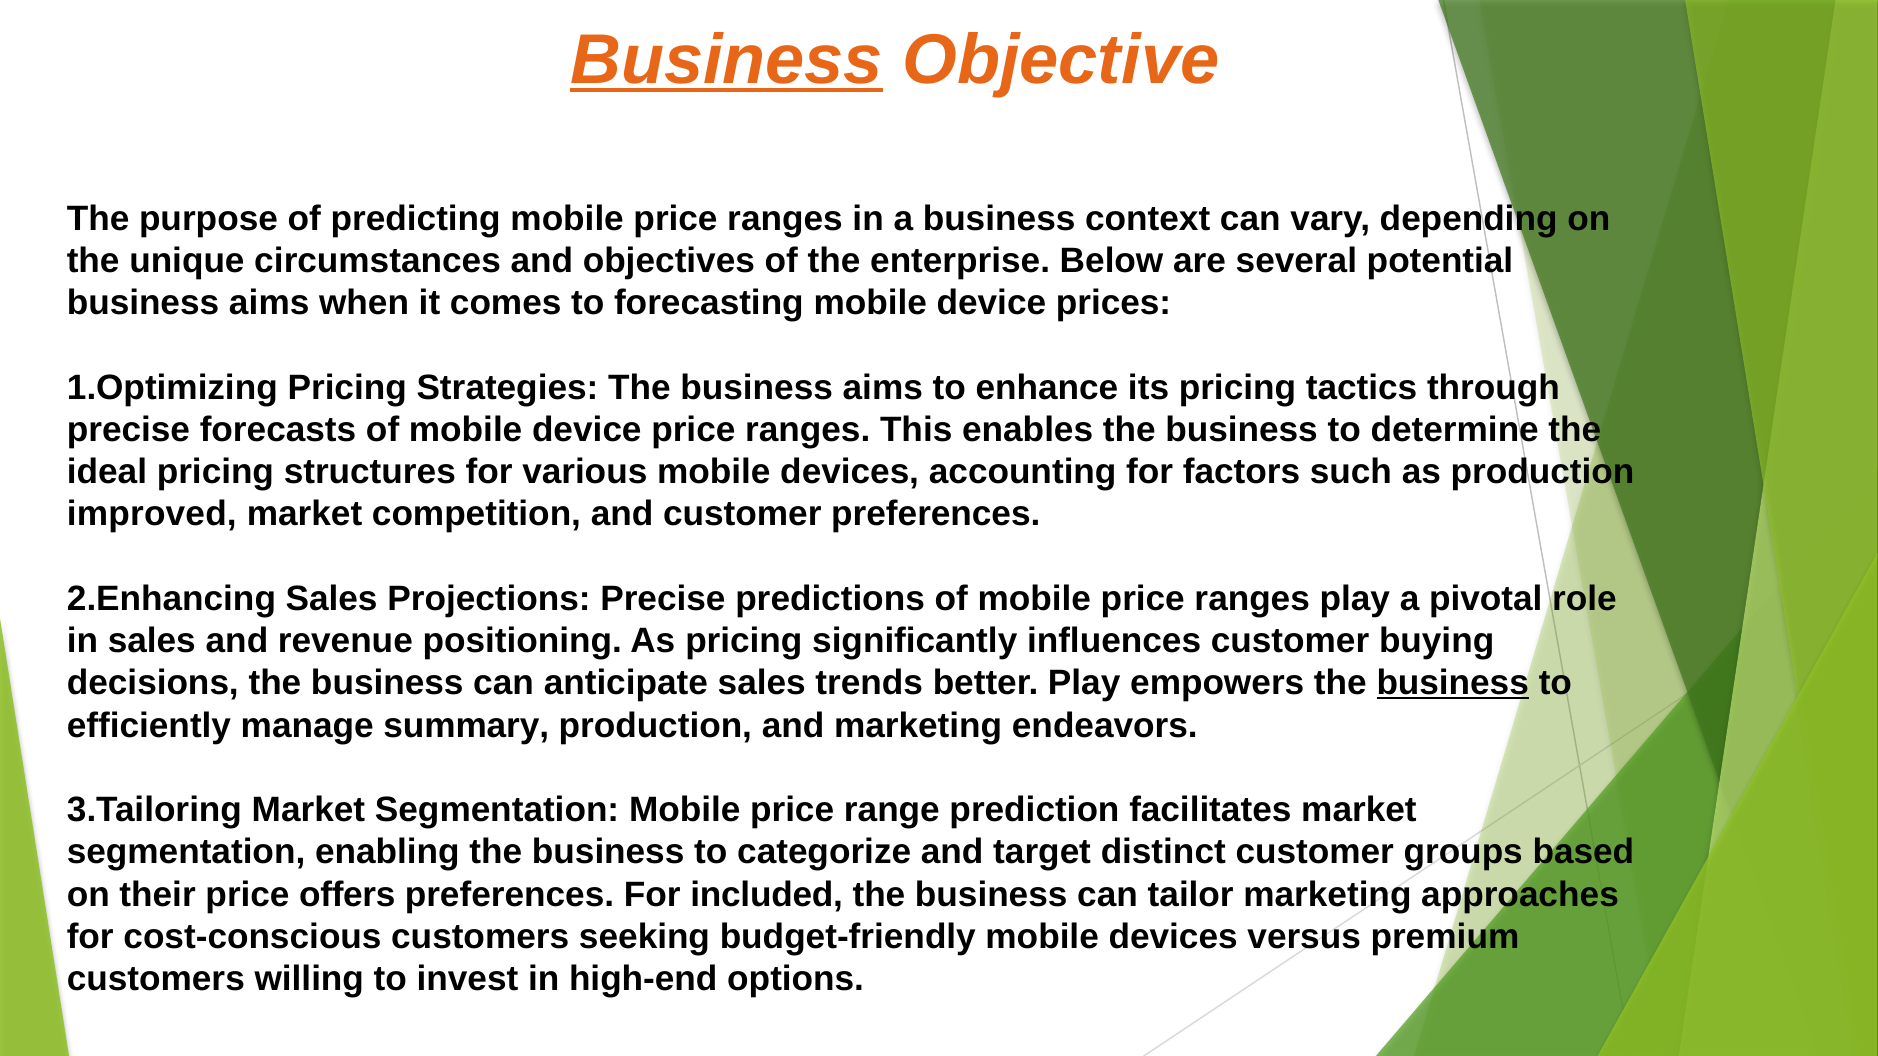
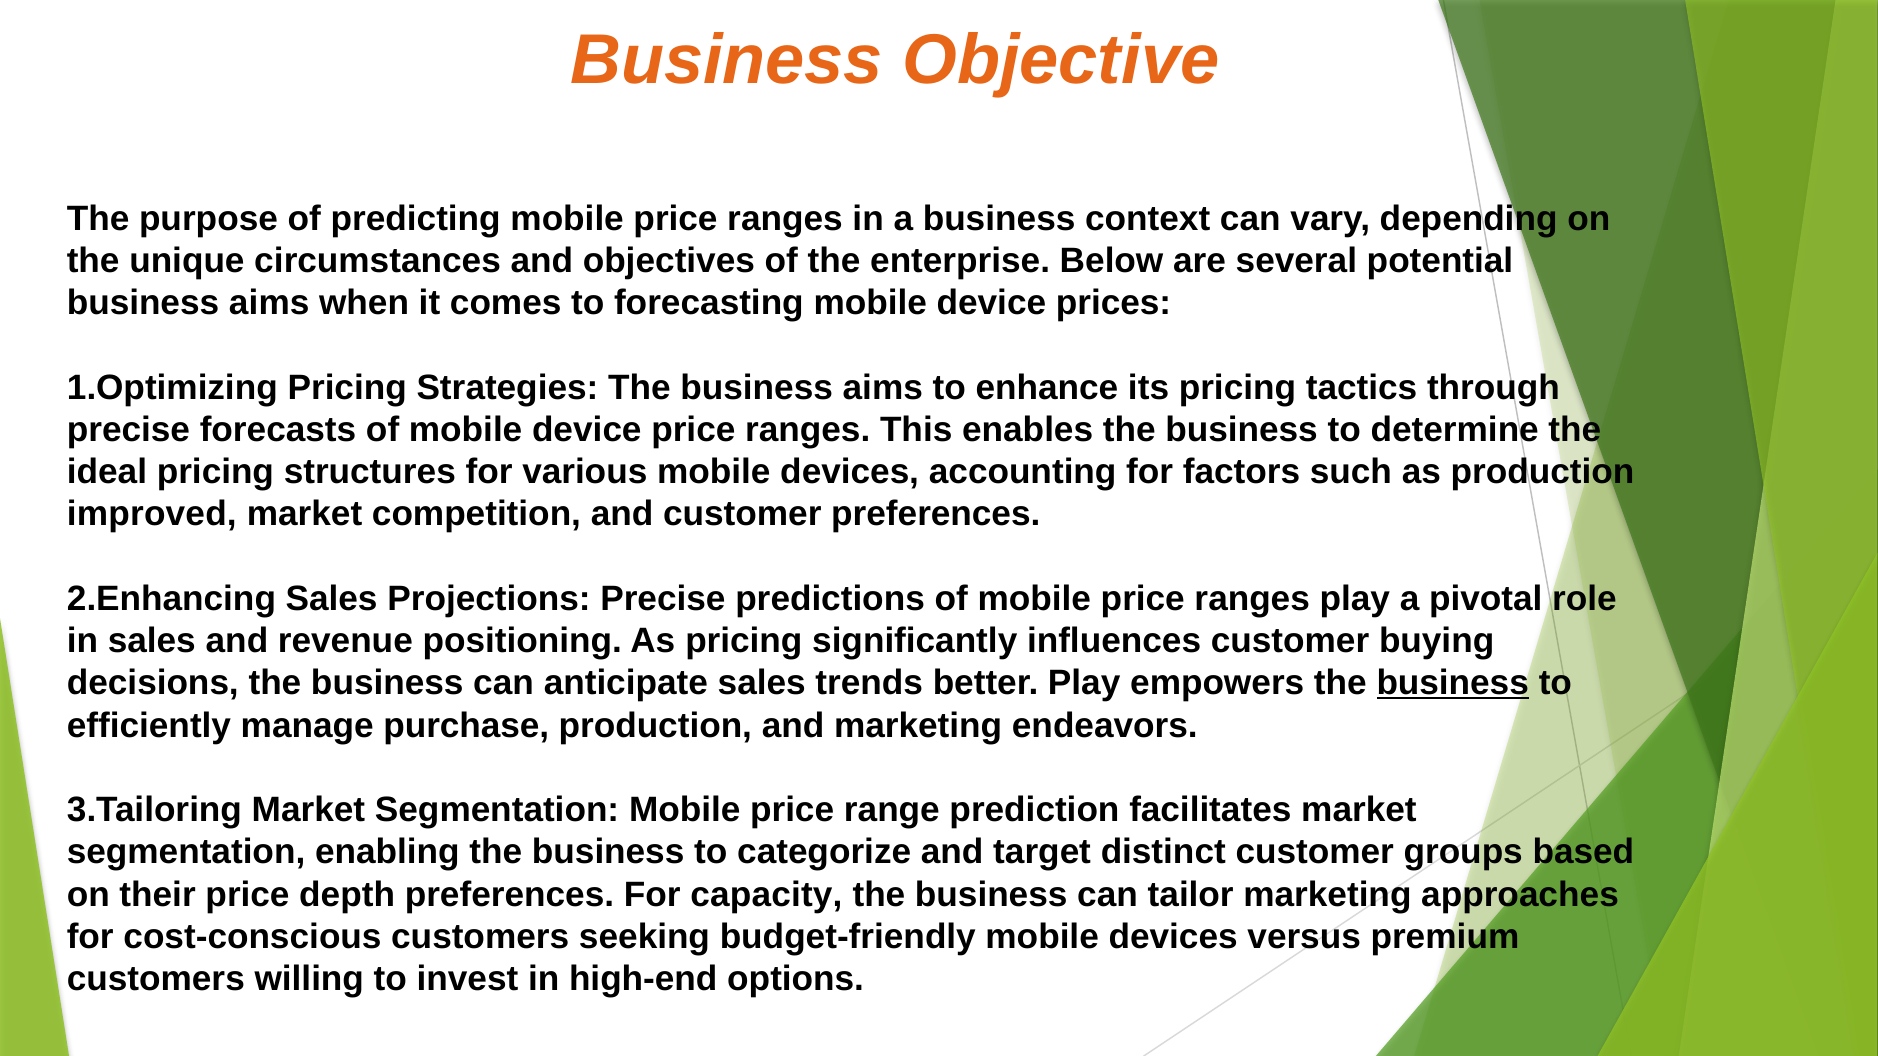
Business underline: present -> none (727, 60)
summary: summary -> purchase (466, 726)
offers: offers -> depth (347, 895)
included: included -> capacity (766, 895)
